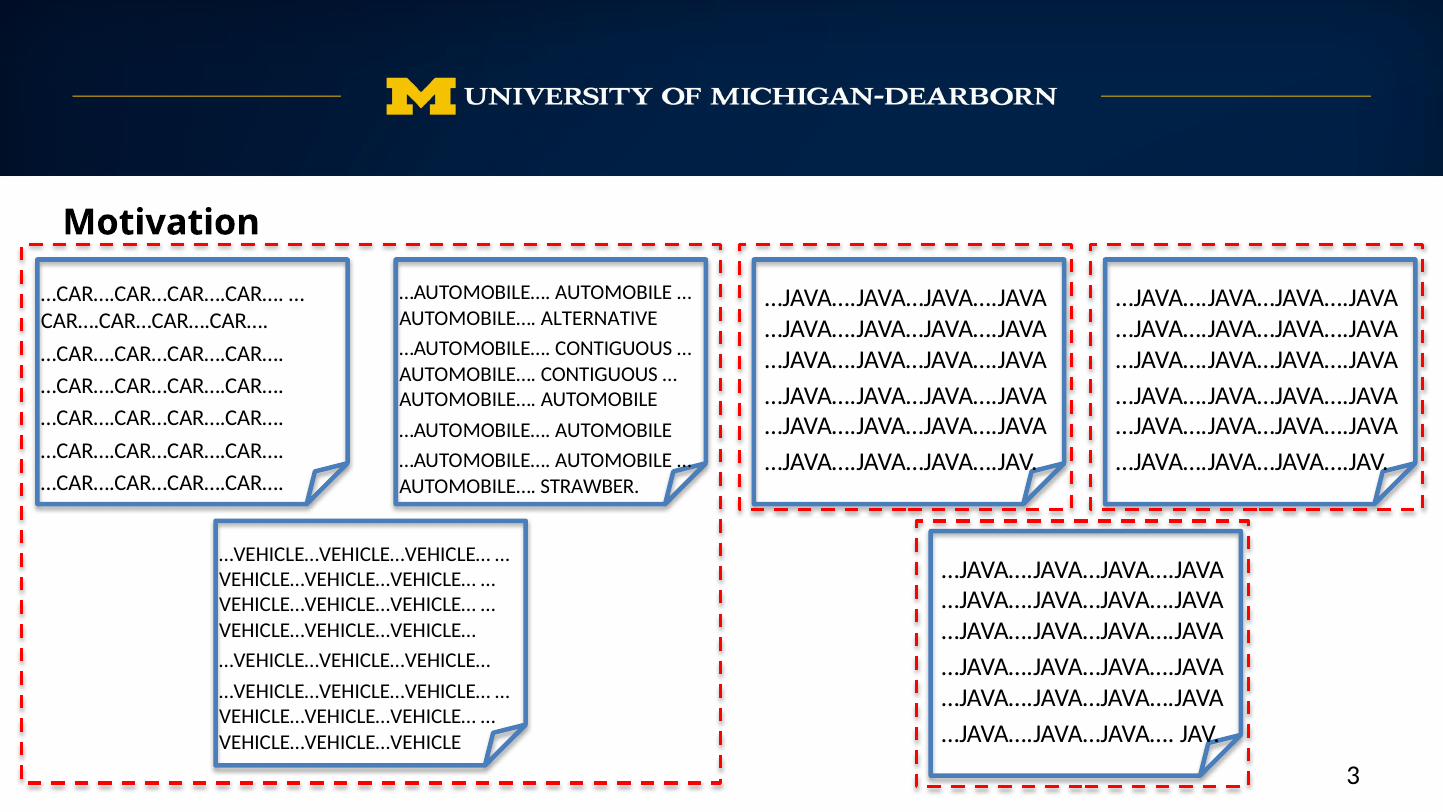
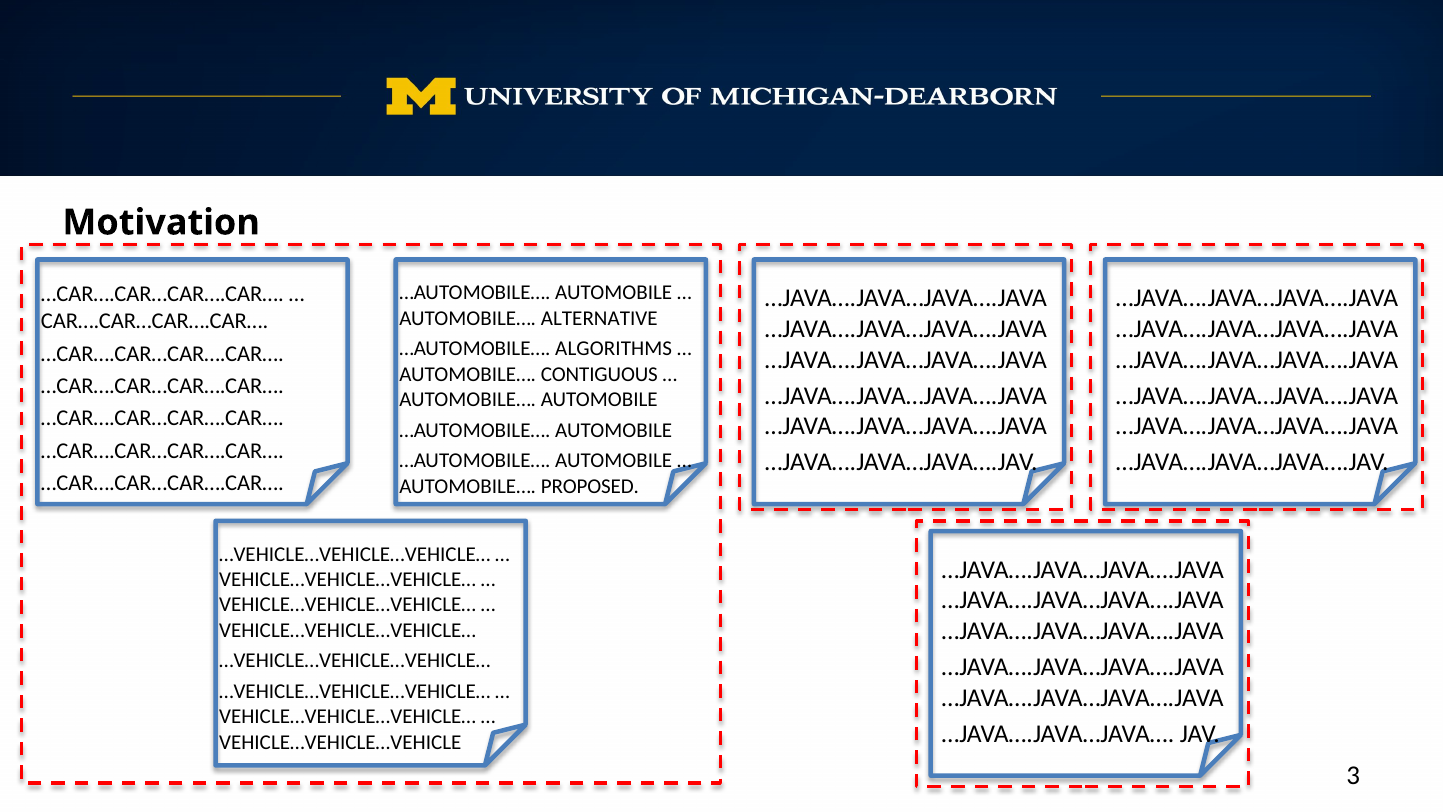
…AUTOMOBILE… CONTIGUOUS: CONTIGUOUS -> ALGORITHMS (614, 349)
STRAWBER: STRAWBER -> PROPOSED (590, 486)
